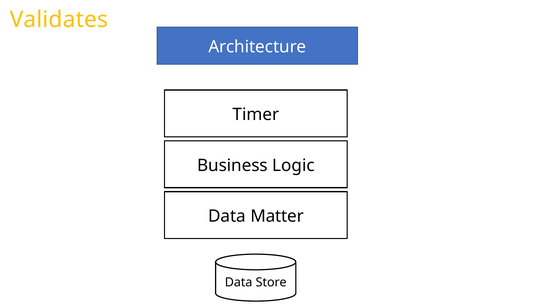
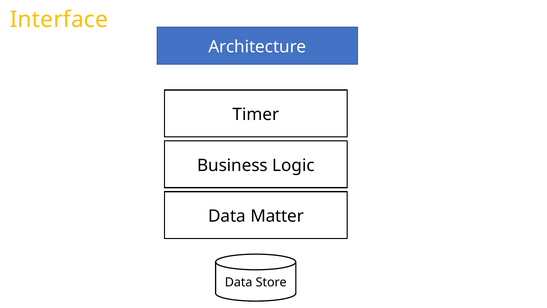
Validates: Validates -> Interface (59, 20)
